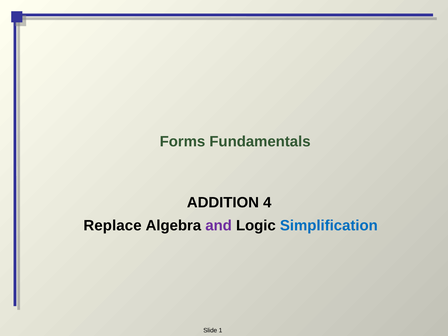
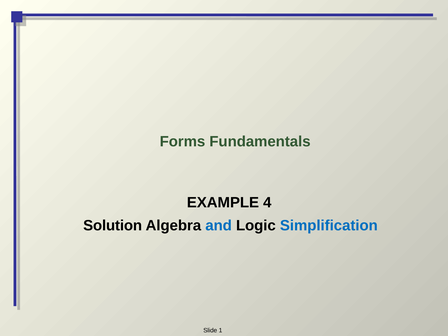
ADDITION: ADDITION -> EXAMPLE (223, 203)
Replace: Replace -> Solution (113, 226)
and colour: purple -> blue (219, 226)
